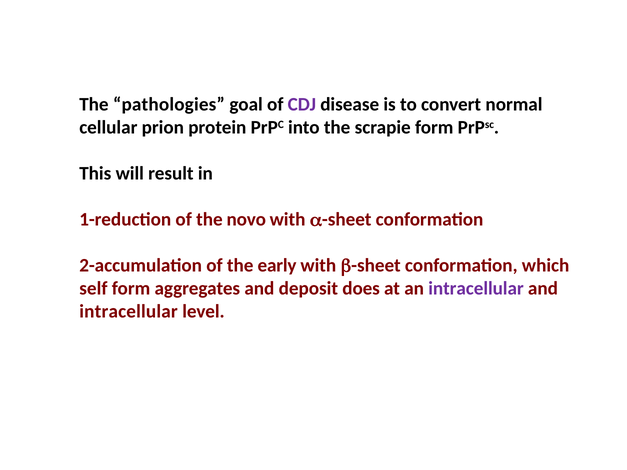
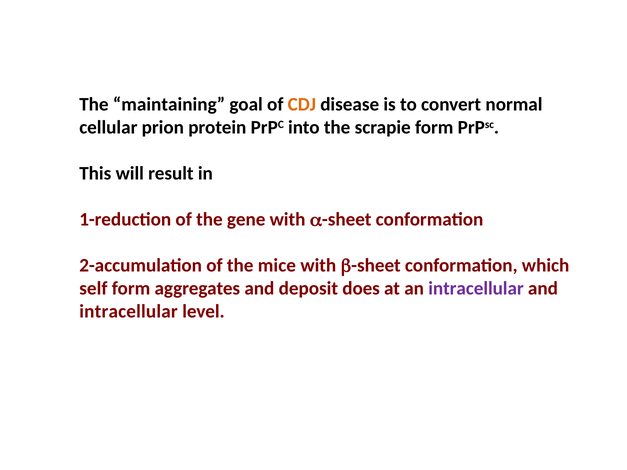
pathologies: pathologies -> maintaining (169, 105)
CDJ colour: purple -> orange (302, 105)
novo: novo -> gene (246, 220)
early: early -> mice (277, 266)
